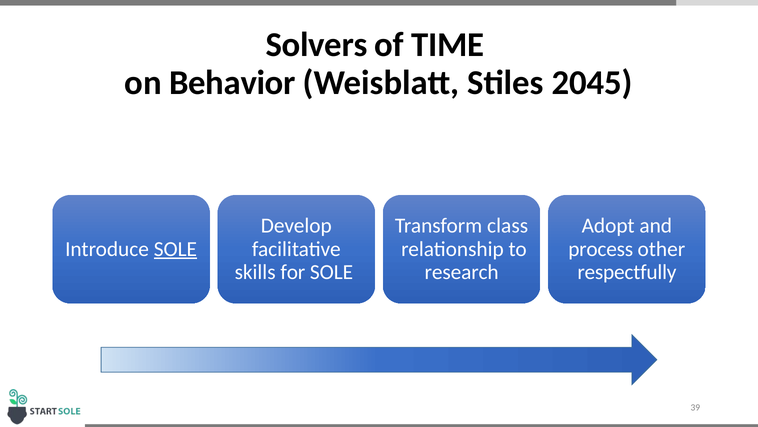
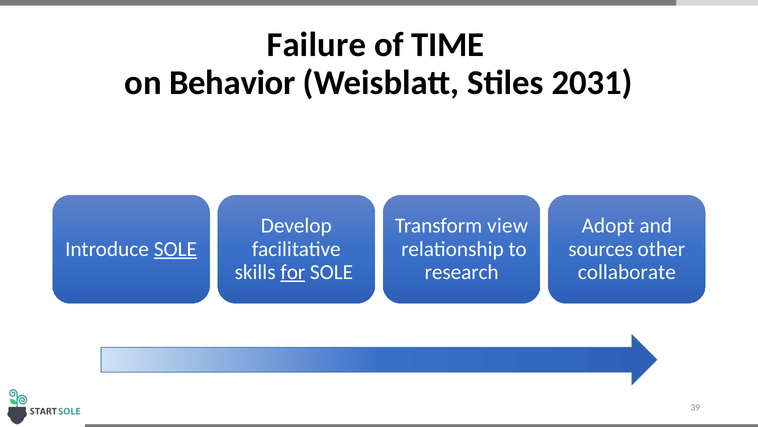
Solvers: Solvers -> Failure (316, 45)
2045: 2045 -> 2031 (592, 82)
class: class -> view (508, 226)
process: process -> sources (601, 249)
for underline: none -> present (293, 272)
respectfully: respectfully -> collaborate (627, 272)
